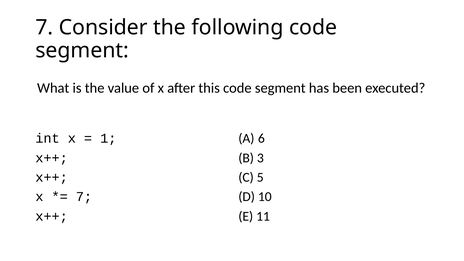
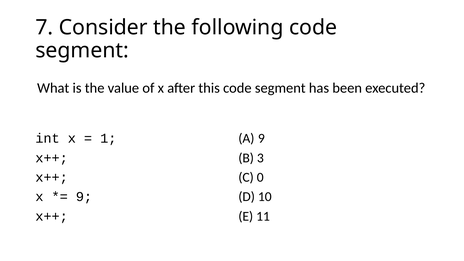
6: 6 -> 9 (261, 138)
5: 5 -> 0 (260, 177)
7: 7 -> 9 (84, 197)
